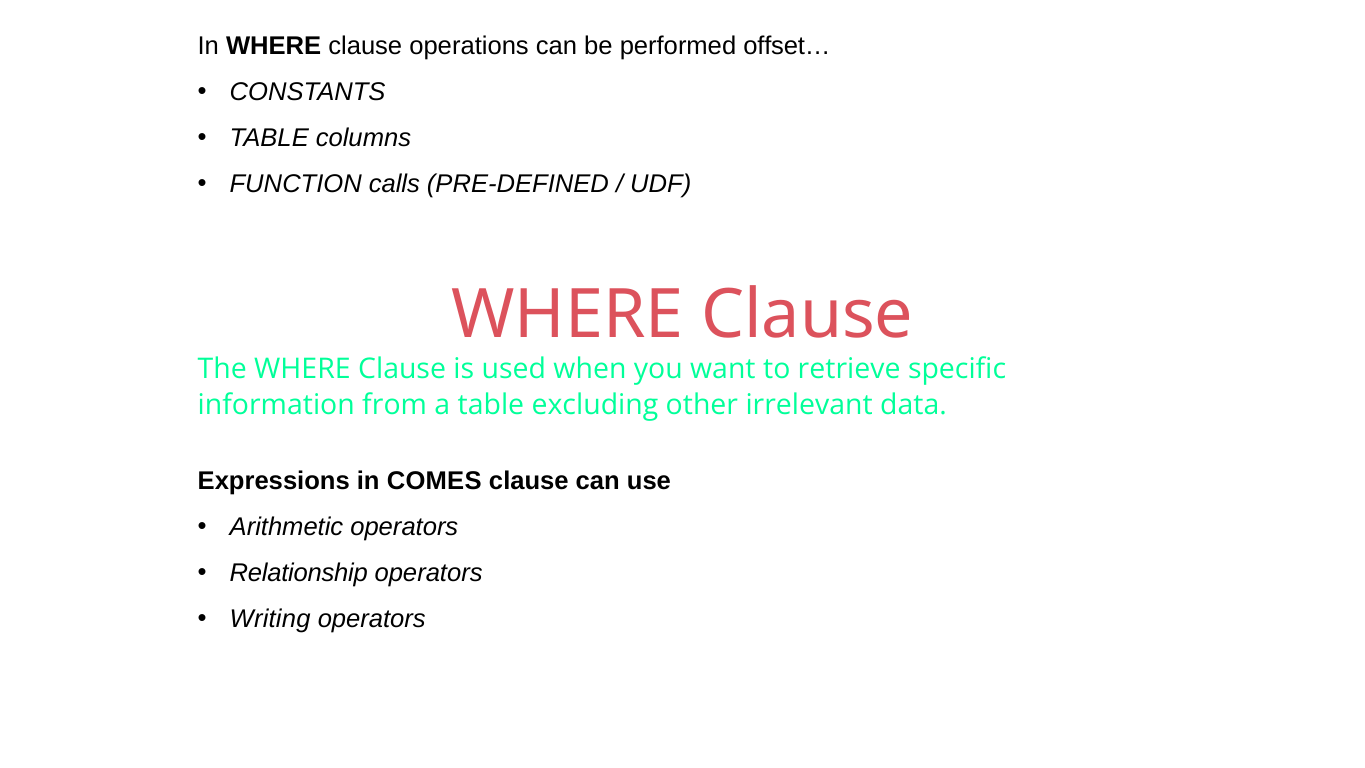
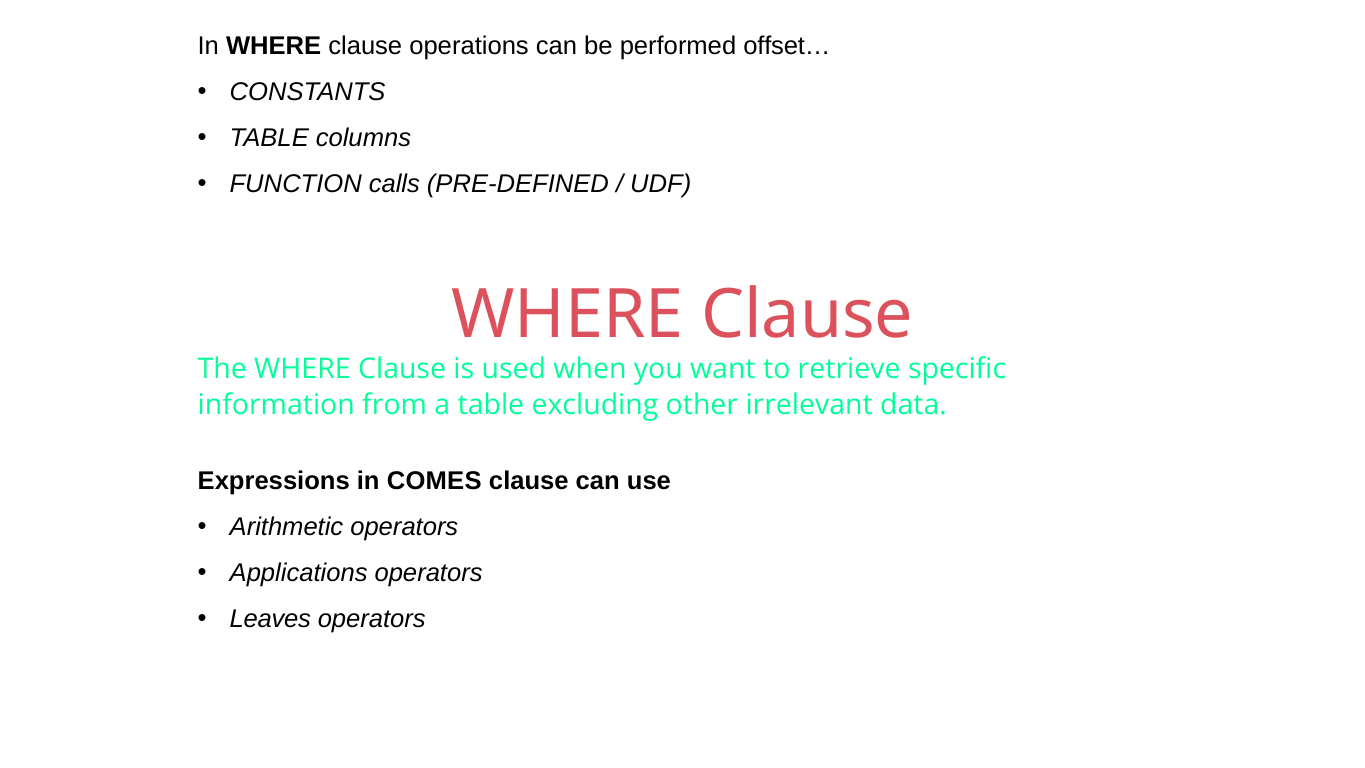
Relationship: Relationship -> Applications (299, 573)
Writing: Writing -> Leaves (270, 619)
